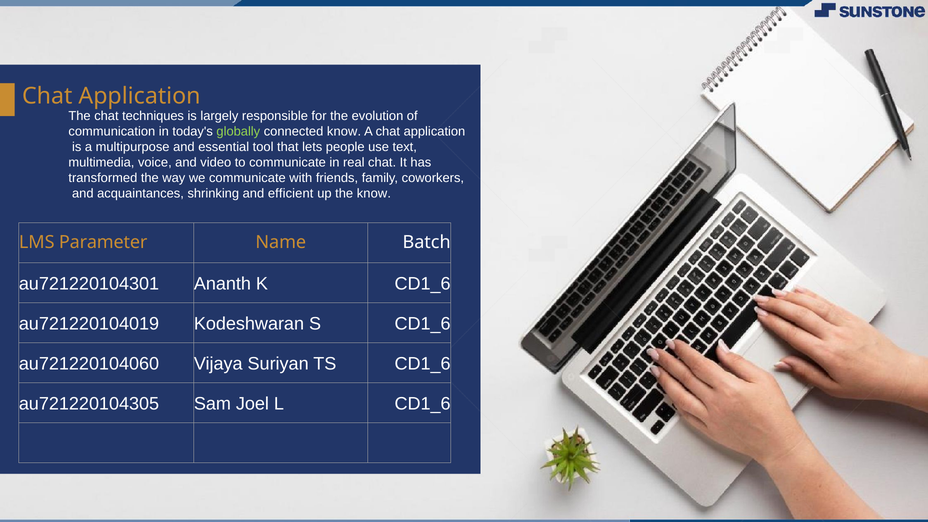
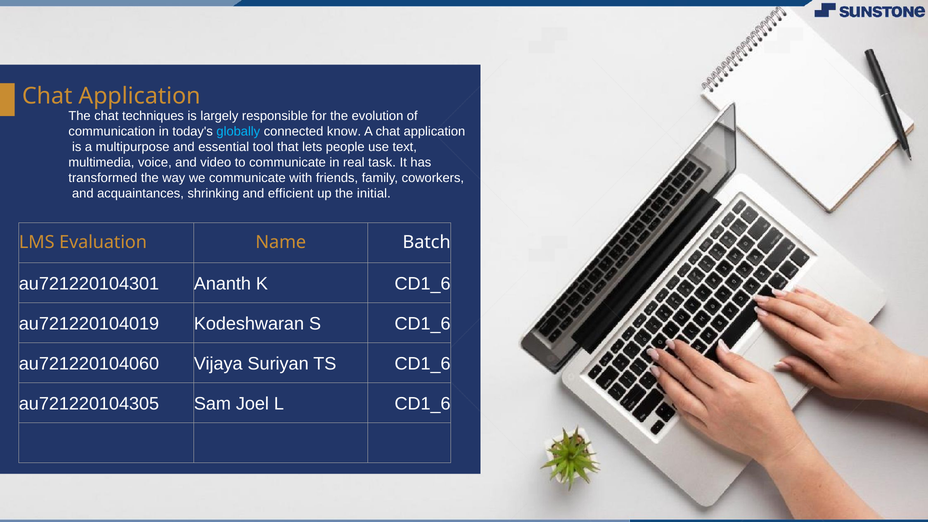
globally colour: light green -> light blue (238, 131)
real chat: chat -> task (382, 162)
the know: know -> initial (374, 193)
Parameter: Parameter -> Evaluation (103, 242)
